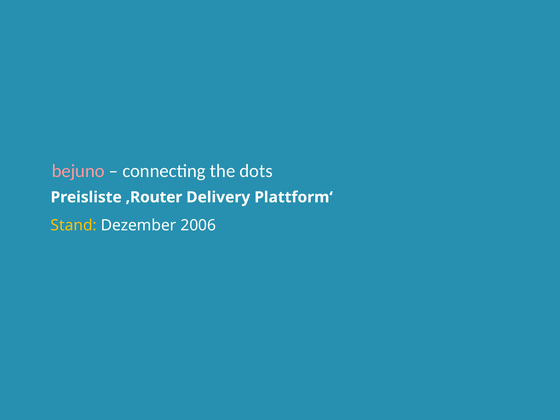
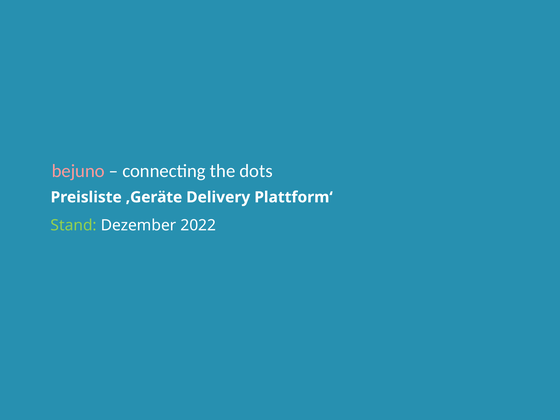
‚Router: ‚Router -> ‚Geräte (154, 197)
Stand colour: yellow -> light green (74, 225)
2006: 2006 -> 2022 (198, 225)
